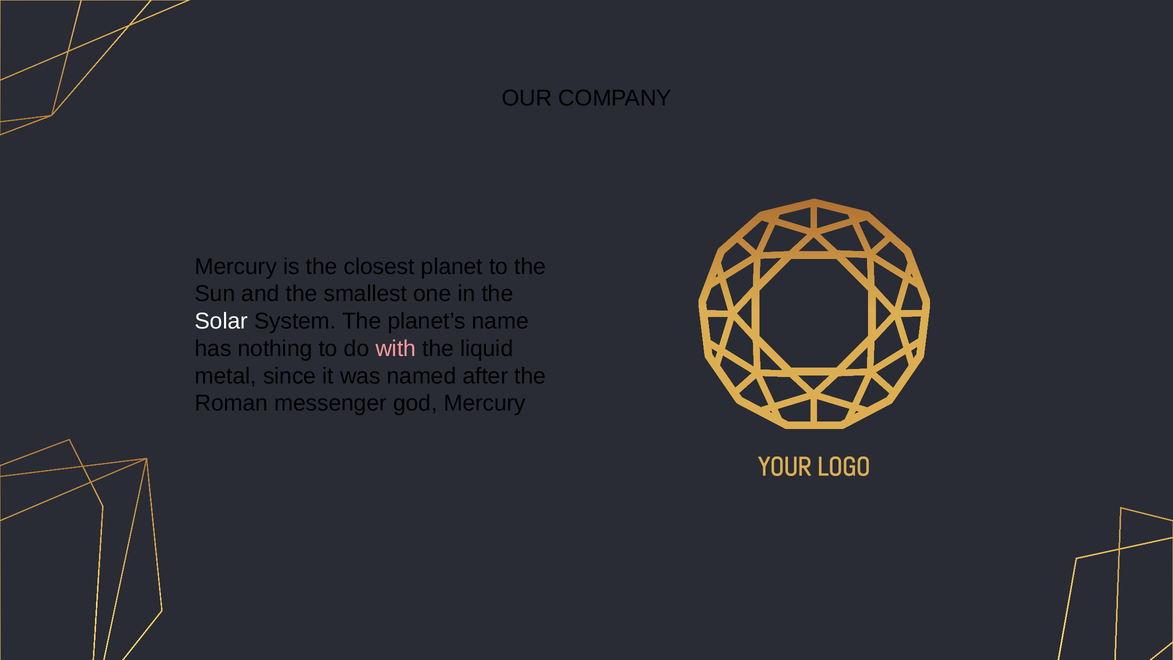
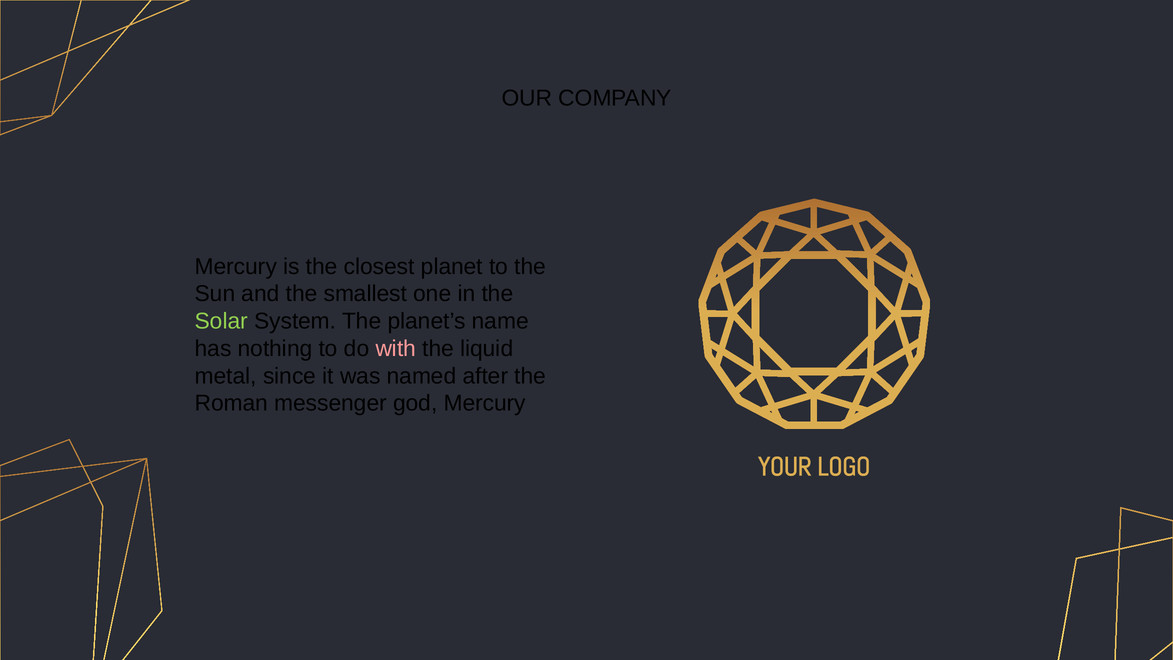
Solar colour: white -> light green (221, 321)
